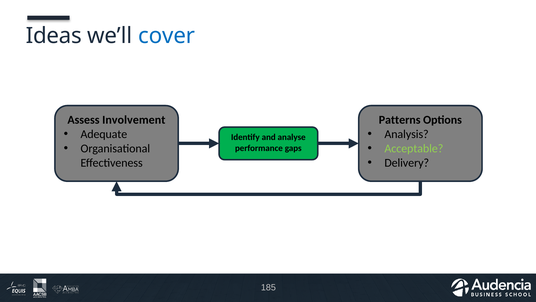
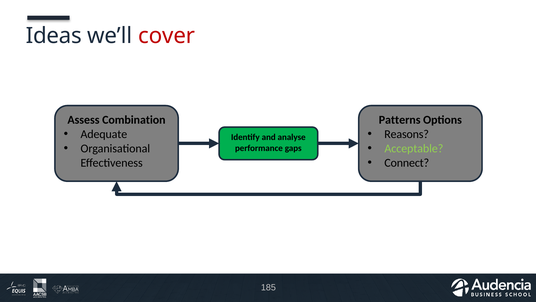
cover colour: blue -> red (167, 36)
Involvement: Involvement -> Combination (134, 120)
Analysis: Analysis -> Reasons (407, 134)
Delivery: Delivery -> Connect (407, 163)
